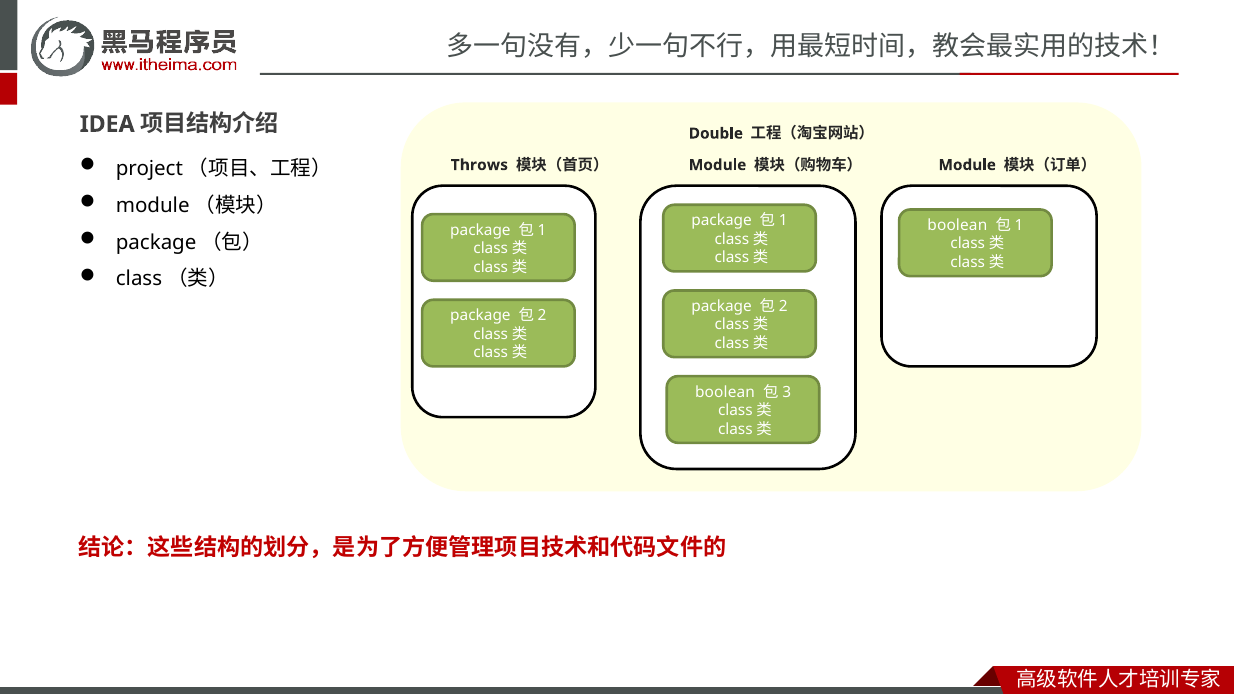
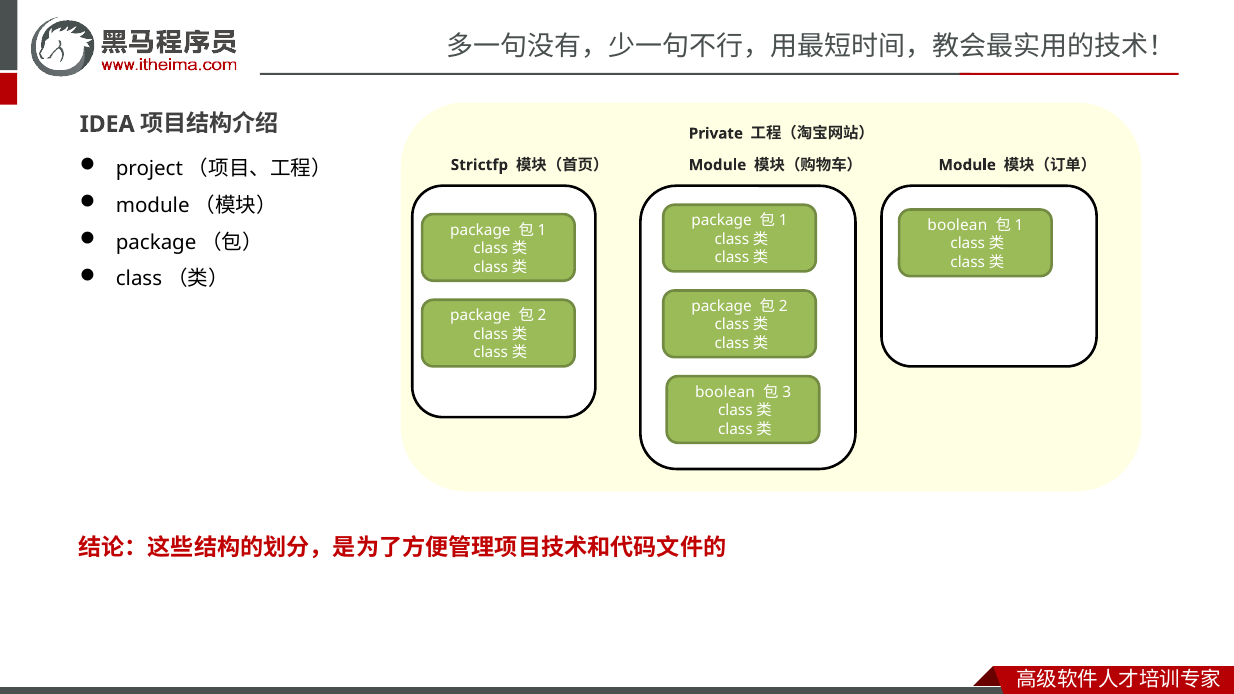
Double: Double -> Private (716, 134)
Throws: Throws -> Strictfp (479, 165)
